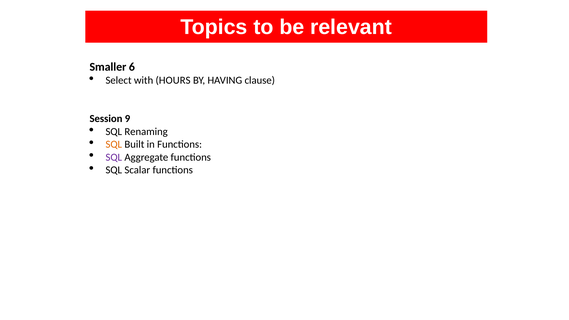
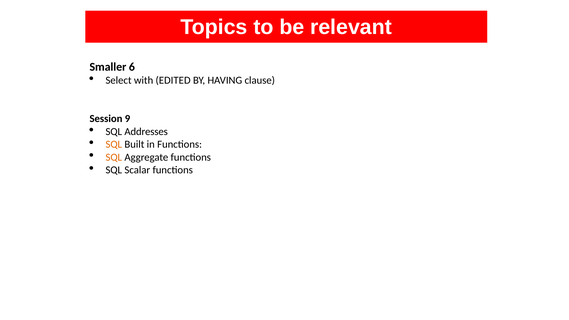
HOURS: HOURS -> EDITED (173, 80)
Renaming: Renaming -> Addresses (146, 132)
SQL colour: purple -> orange (114, 157)
